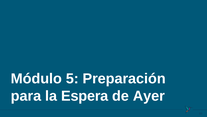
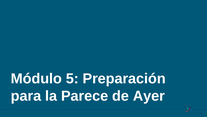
Espera: Espera -> Parece (85, 96)
